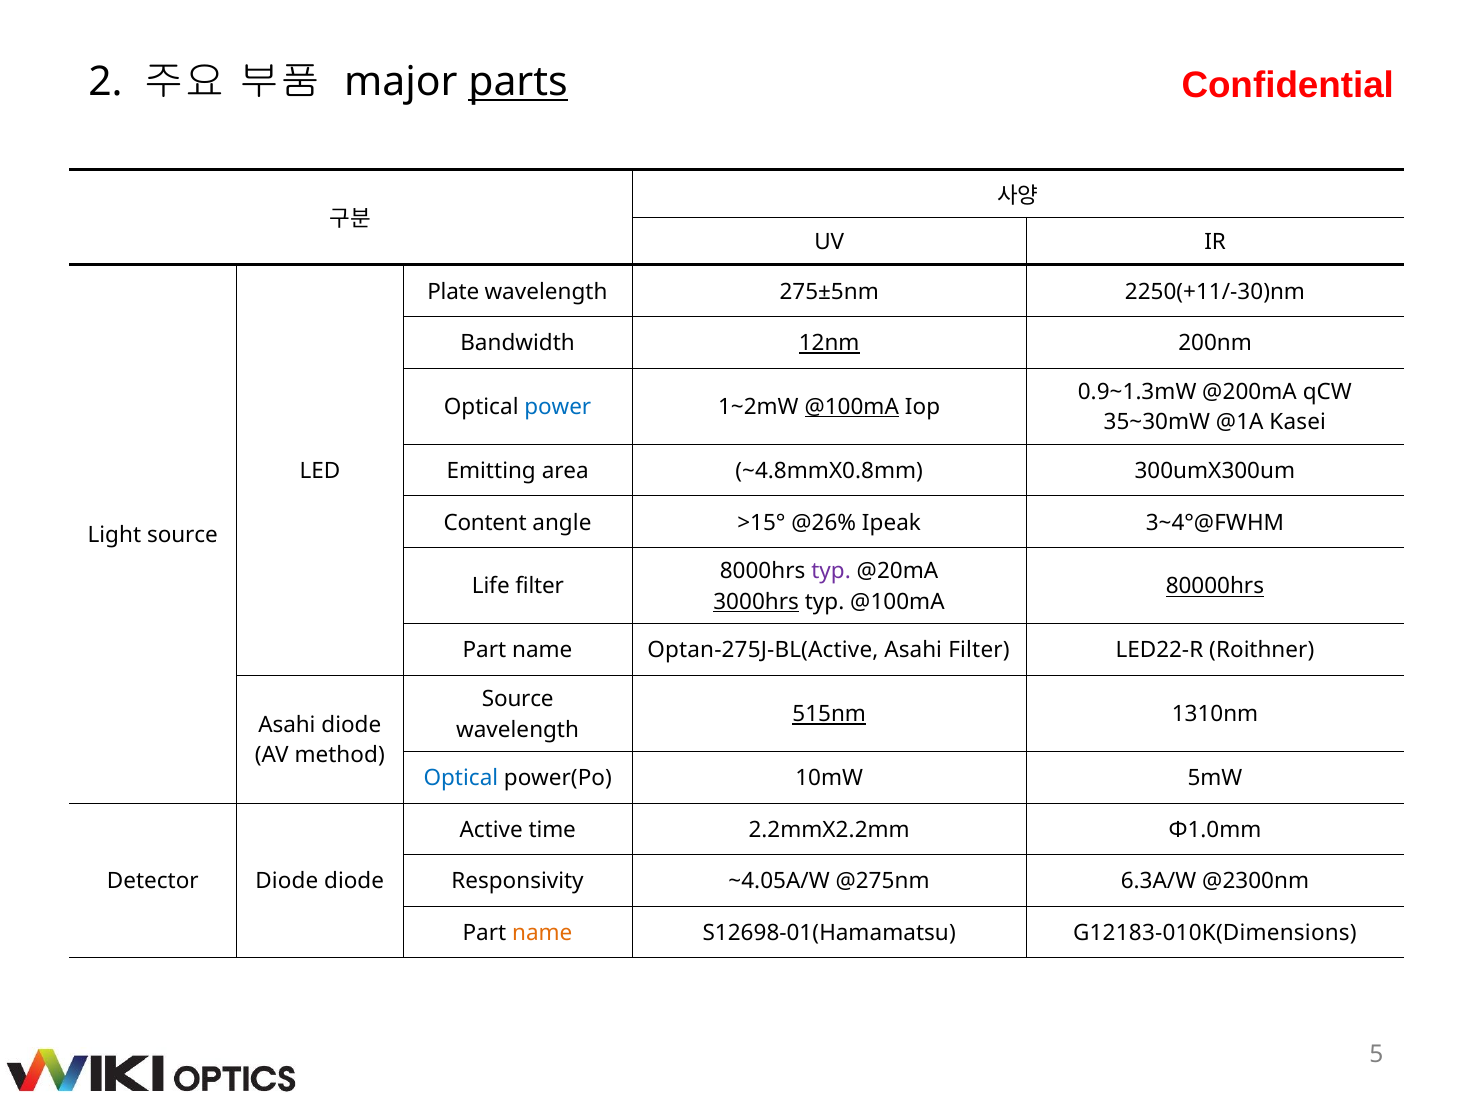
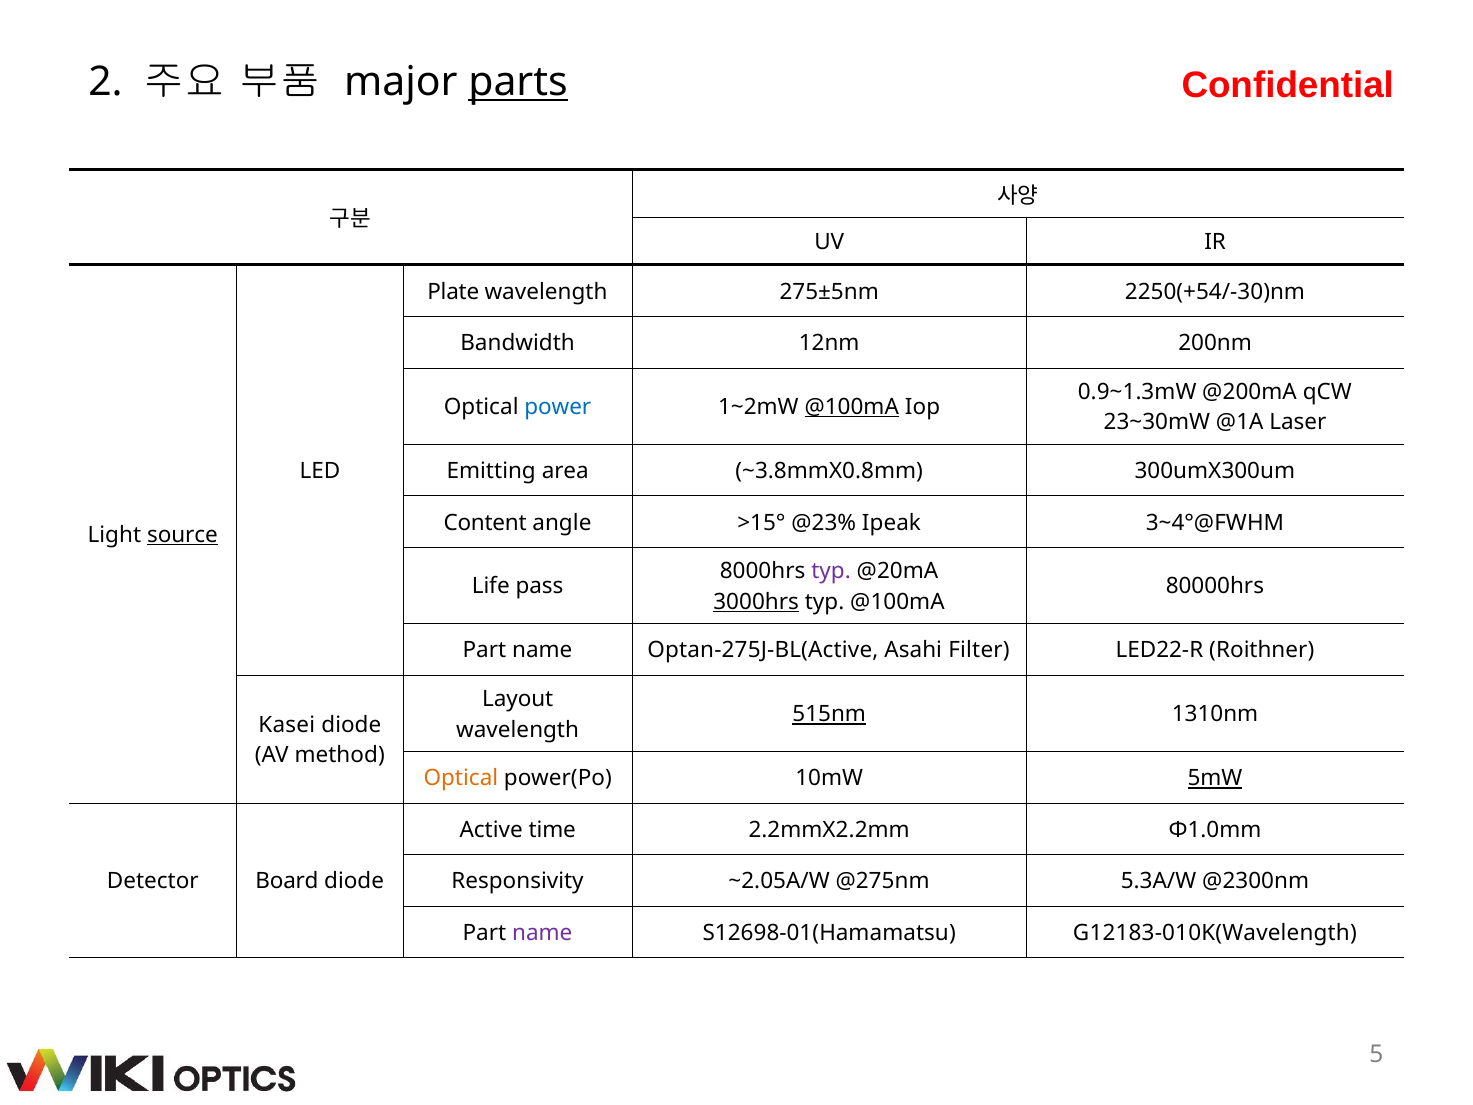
2250(+11/-30)nm: 2250(+11/-30)nm -> 2250(+54/-30)nm (1215, 292)
12nm underline: present -> none (829, 343)
35~30mW: 35~30mW -> 23~30mW (1157, 422)
Kasei: Kasei -> Laser (1298, 422)
~4.8mmX0.8mm: ~4.8mmX0.8mm -> ~3.8mmX0.8mm (829, 471)
@26%: @26% -> @23% (824, 523)
source underline: none -> present (182, 535)
Life filter: filter -> pass (540, 586)
80000hrs underline: present -> none (1215, 586)
Source: Source -> Layout (518, 699)
Asahi: Asahi -> Kasei (287, 725)
Optical colour: blue -> orange (461, 778)
5mW underline: none -> present (1215, 778)
Detector Diode: Diode -> Board (287, 881)
~4.05A/W: ~4.05A/W -> ~2.05A/W (779, 881)
6.3A/W: 6.3A/W -> 5.3A/W (1159, 881)
name colour: orange -> purple (542, 933)
G12183-010K(Dimensions: G12183-010K(Dimensions -> G12183-010K(Wavelength (1215, 933)
